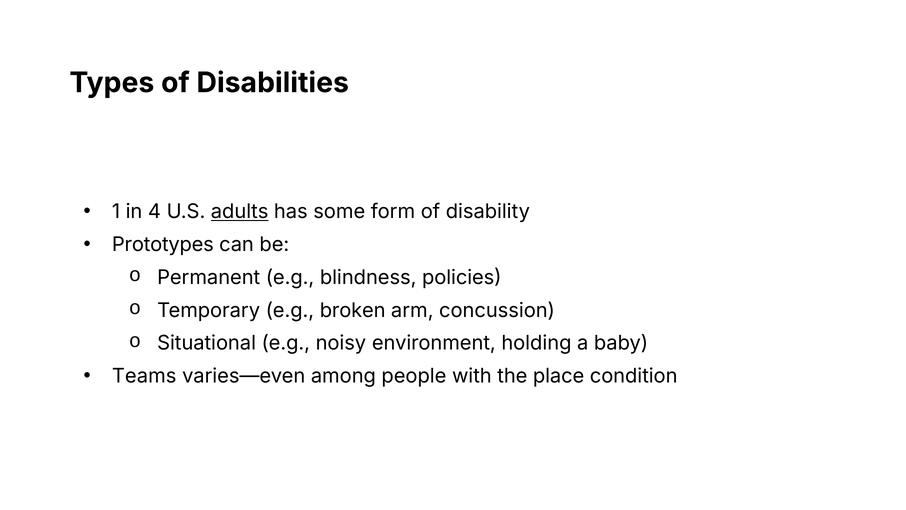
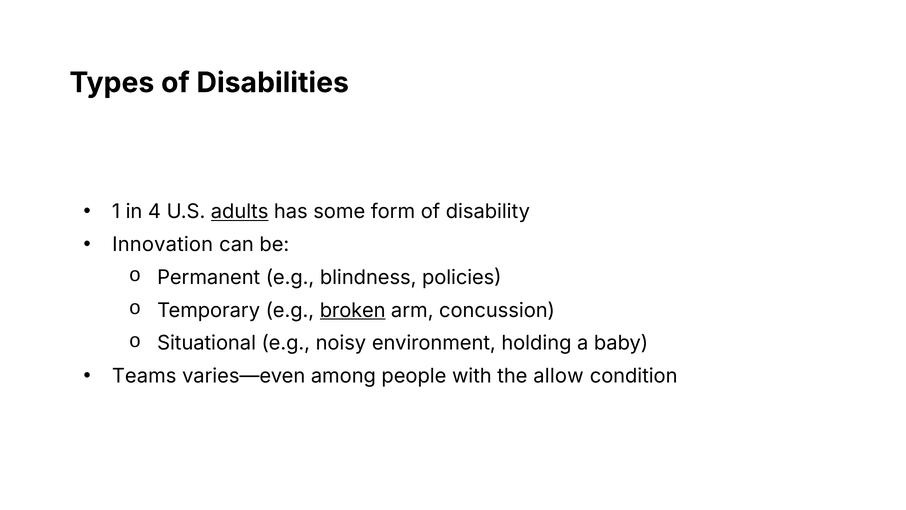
Prototypes: Prototypes -> Innovation (163, 245)
broken underline: none -> present (353, 310)
place: place -> allow (558, 376)
